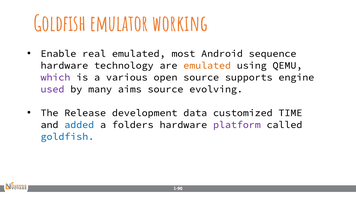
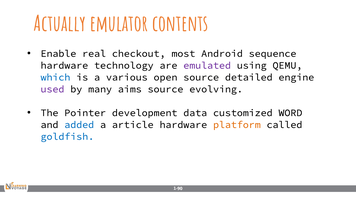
Goldfish: Goldfish -> Actually (60, 24)
working: working -> contents (180, 24)
real emulated: emulated -> checkout (139, 54)
emulated colour: orange -> purple (207, 65)
which colour: purple -> blue (55, 77)
supports: supports -> detailed (249, 77)
Release: Release -> Pointer (85, 113)
TIME: TIME -> WORD (290, 113)
folders: folders -> article (133, 125)
platform colour: purple -> orange (237, 125)
